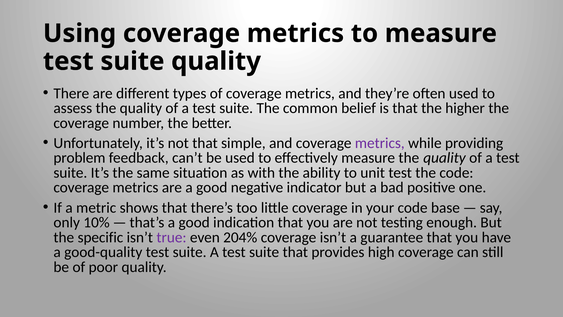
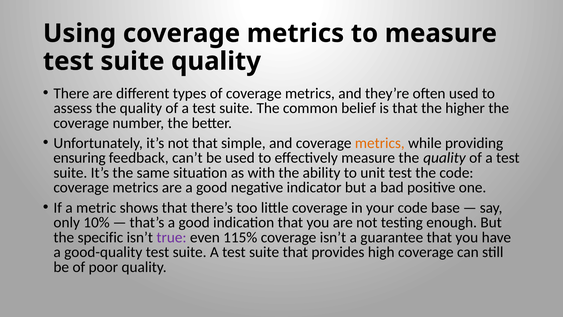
metrics colour: purple -> orange (380, 143)
problem: problem -> ensuring (79, 158)
204%: 204% -> 115% (240, 237)
